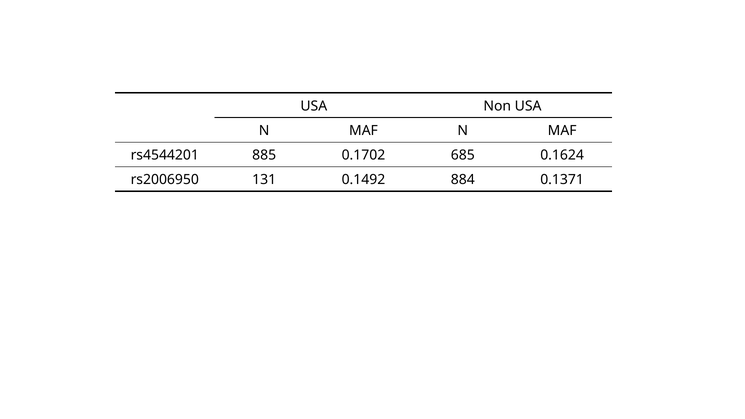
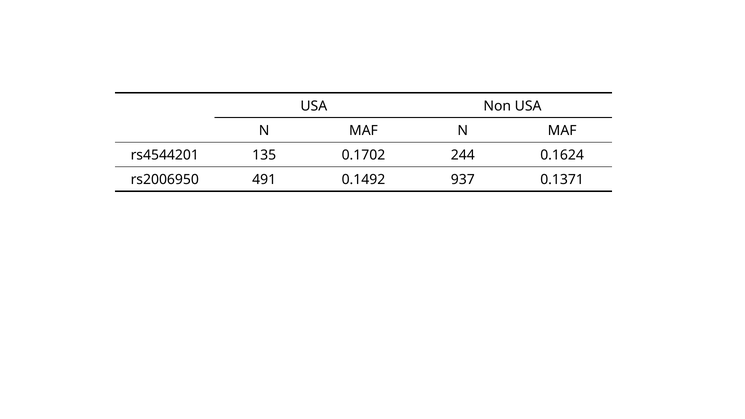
885: 885 -> 135 (264, 155)
685: 685 -> 244 (463, 155)
131: 131 -> 491 (264, 180)
884: 884 -> 937 (463, 180)
